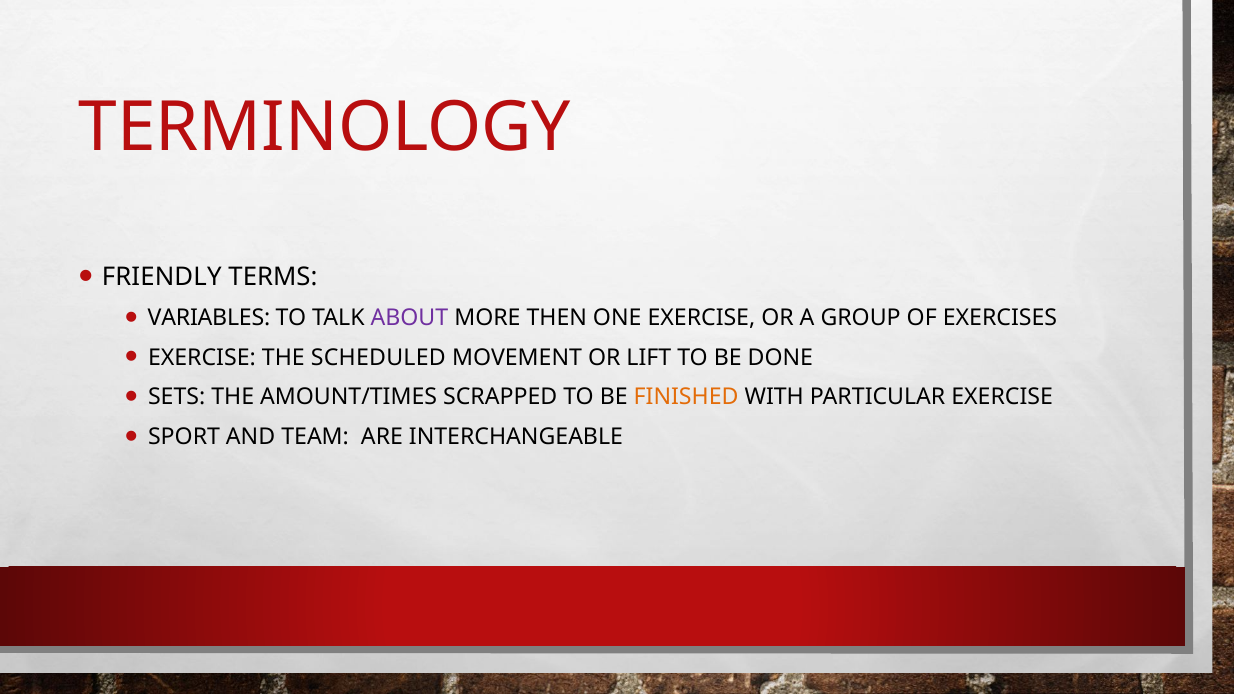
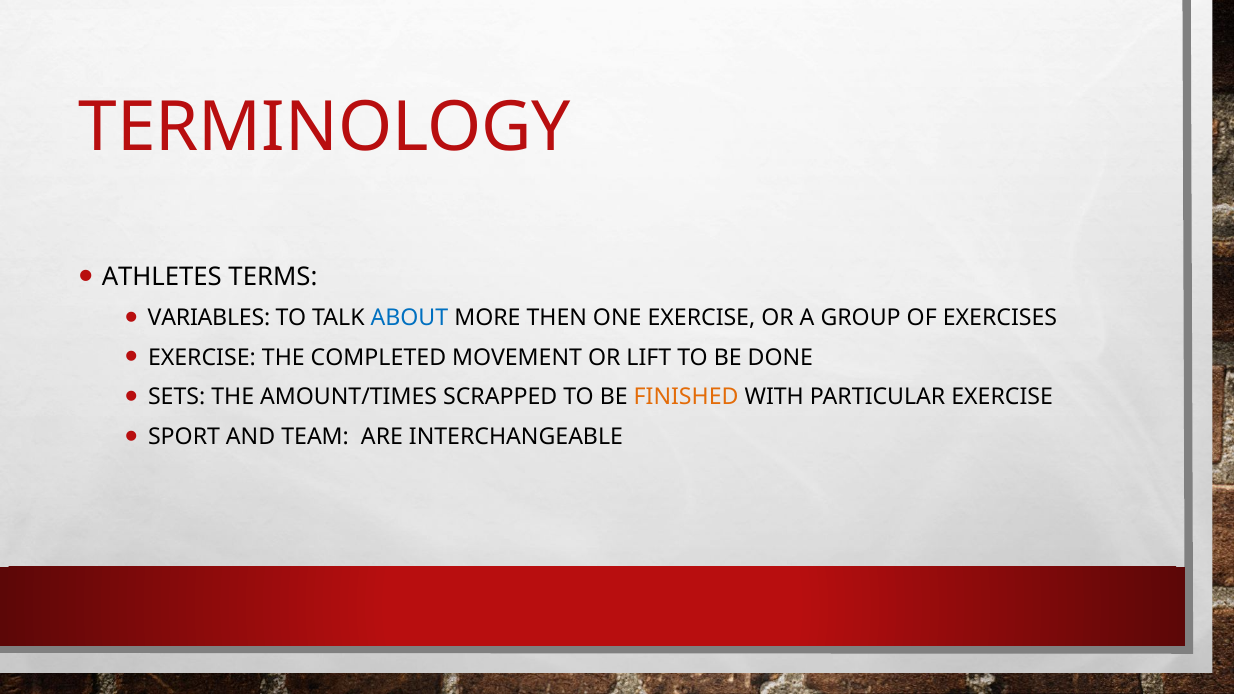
FRIENDLY: FRIENDLY -> ATHLETES (162, 277)
ABOUT colour: purple -> blue (409, 318)
SCHEDULED: SCHEDULED -> COMPLETED (378, 358)
